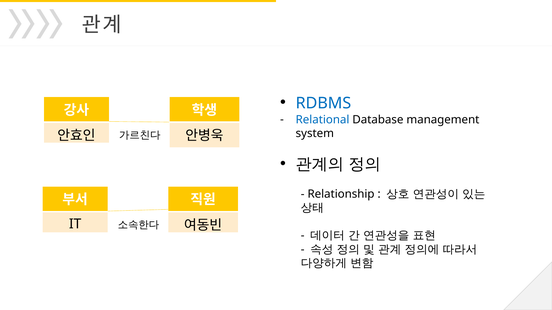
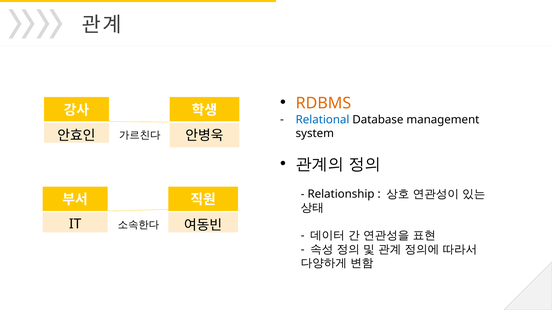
RDBMS colour: blue -> orange (323, 103)
